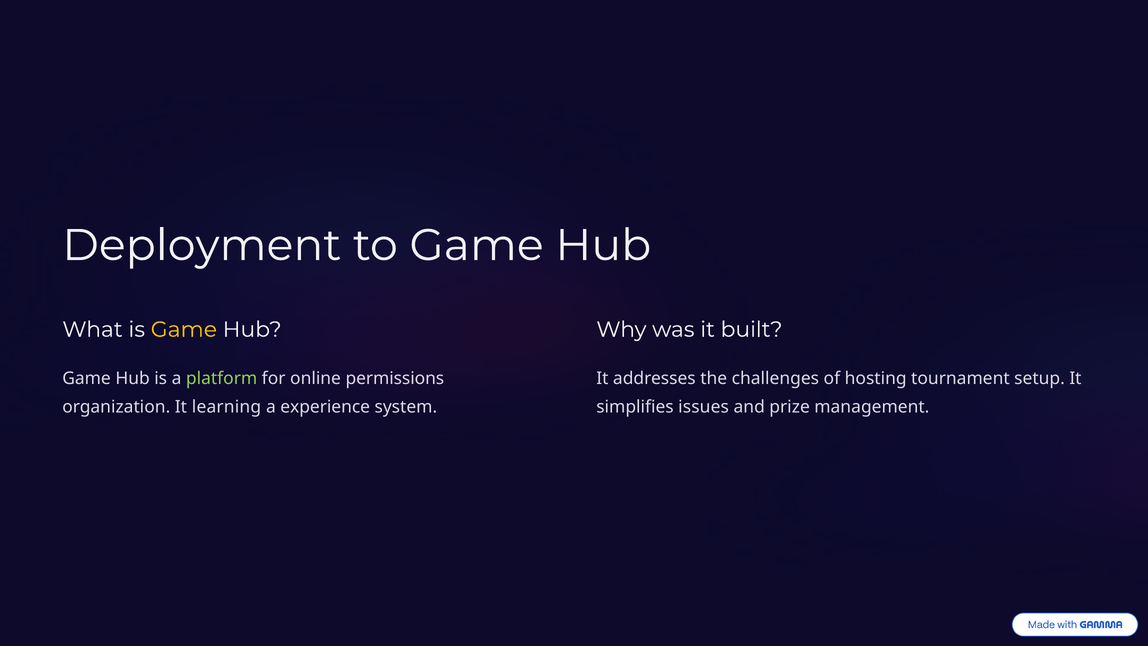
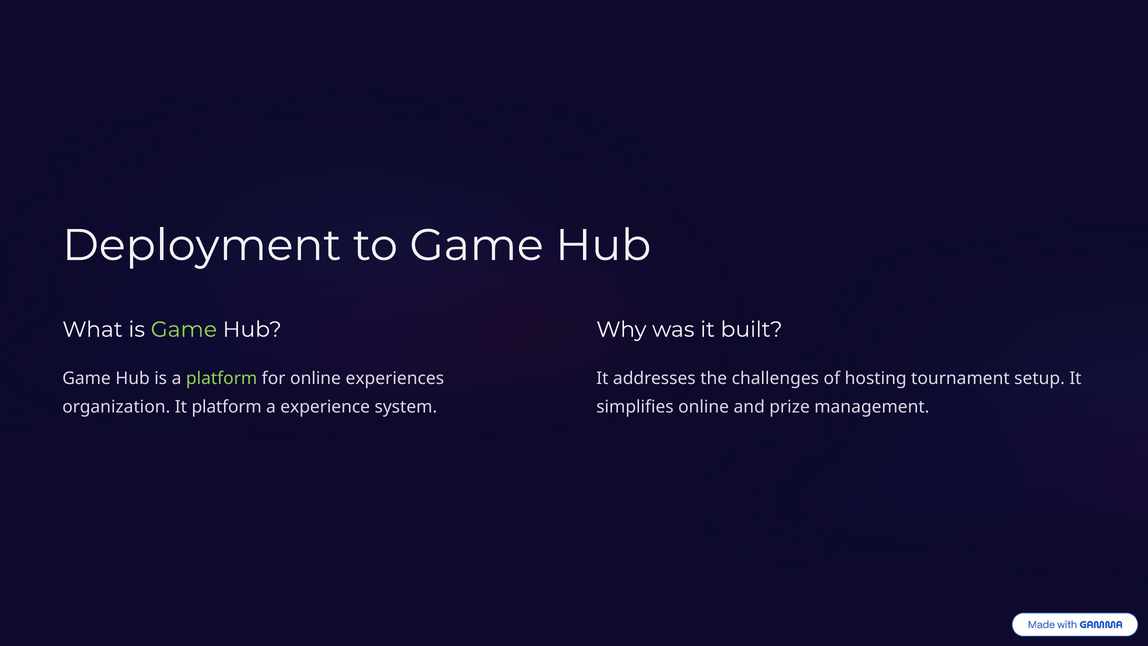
Game colour: yellow -> light green (184, 329)
permissions: permissions -> experiences (395, 378)
It learning: learning -> platform (227, 407)
simplifies issues: issues -> online (704, 407)
